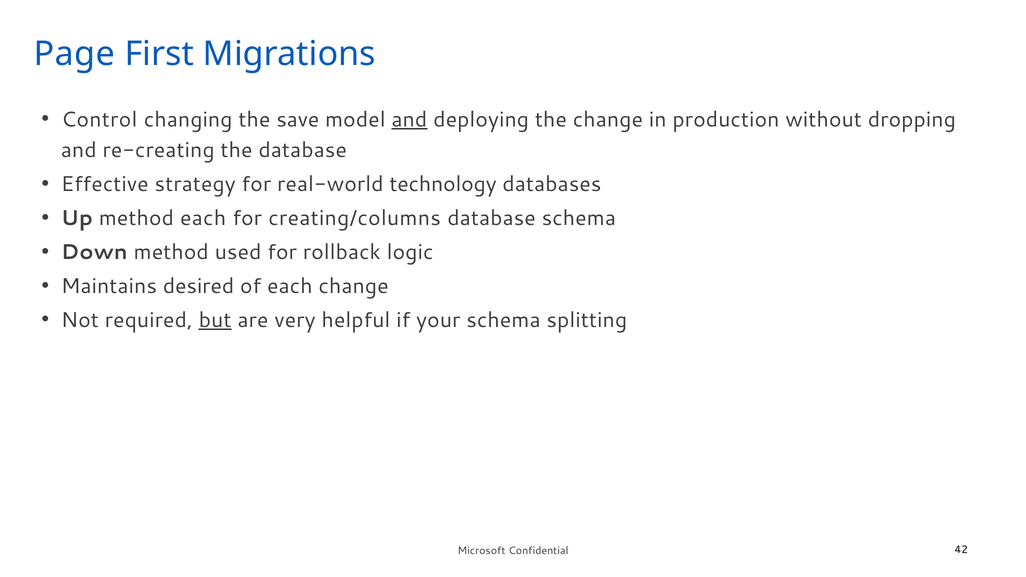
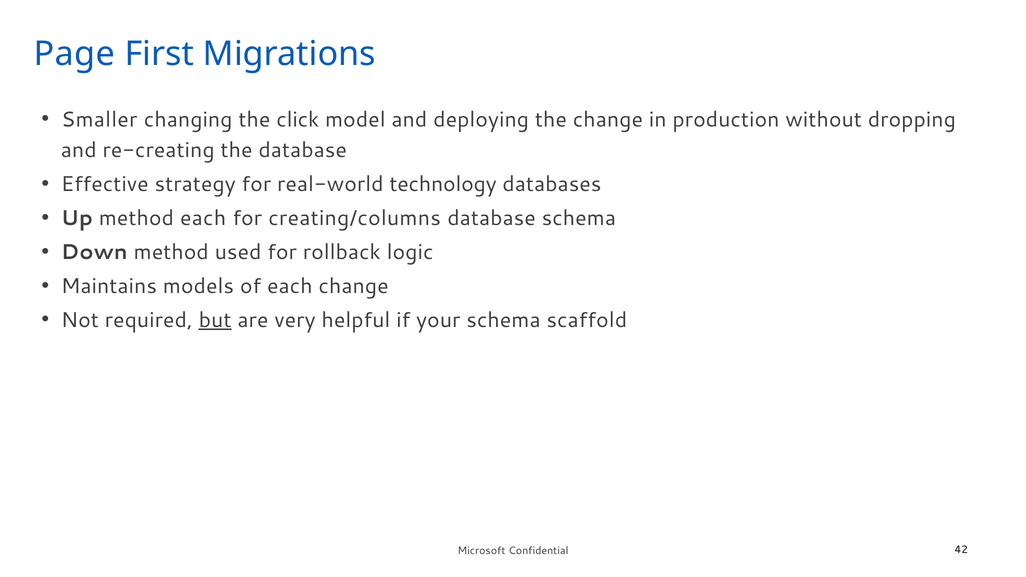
Control: Control -> Smaller (99, 119)
save: save -> click (298, 119)
and underline: present -> none (409, 119)
desired: desired -> models (198, 286)
splitting: splitting -> scaffold (587, 320)
